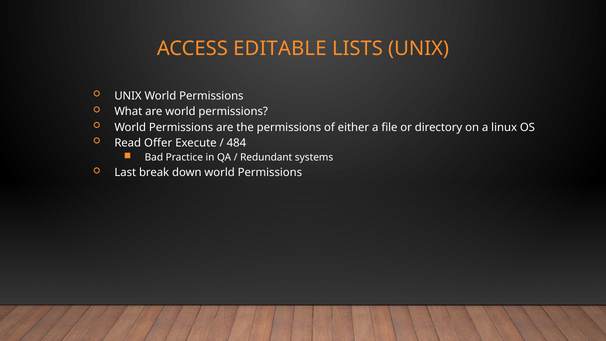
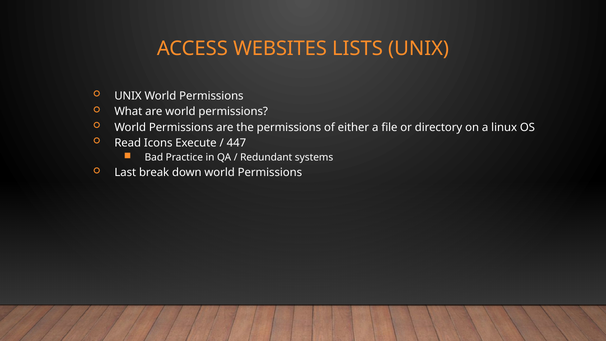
EDITABLE: EDITABLE -> WEBSITES (280, 48)
Offer: Offer -> Icons (158, 143)
484: 484 -> 447 (236, 143)
